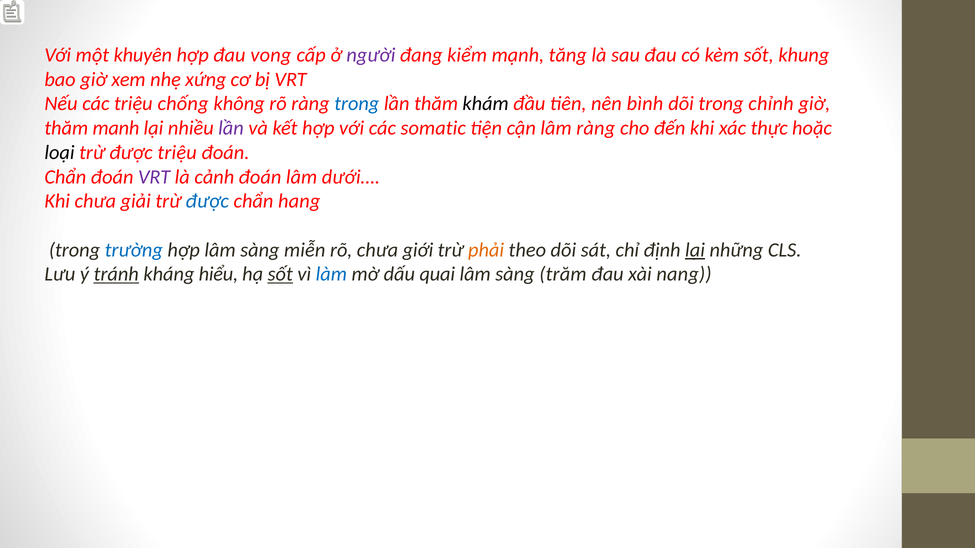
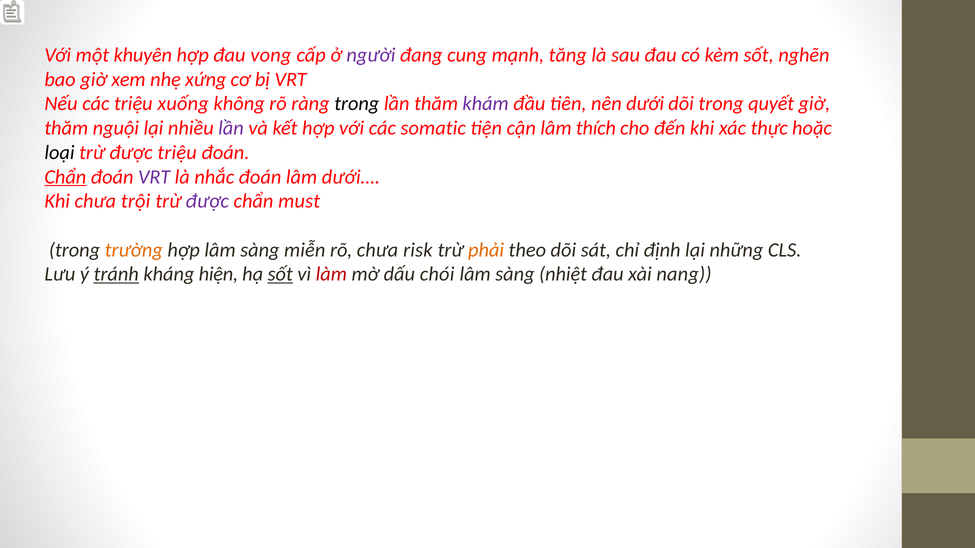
kiểm: kiểm -> cung (467, 55)
khung: khung -> nghẽn (804, 55)
chống: chống -> xuống (183, 104)
trong colour: blue -> black (357, 104)
khám colour: black -> purple (486, 104)
bình: bình -> dưới (645, 104)
chỉnh: chỉnh -> quyết (771, 104)
manh: manh -> nguội (116, 128)
lâm ràng: ràng -> thích (596, 128)
Chẩn underline: none -> present (65, 177)
cảnh: cảnh -> nhắc (214, 177)
giải: giải -> trội (136, 201)
được colour: blue -> purple (207, 201)
hang: hang -> must (299, 201)
trường colour: blue -> orange (134, 250)
giới: giới -> risk (418, 250)
lại underline: present -> none (695, 250)
hiểu: hiểu -> hiện (218, 275)
làm colour: blue -> red (331, 275)
quai: quai -> chói (437, 275)
trăm: trăm -> nhiệt (563, 275)
